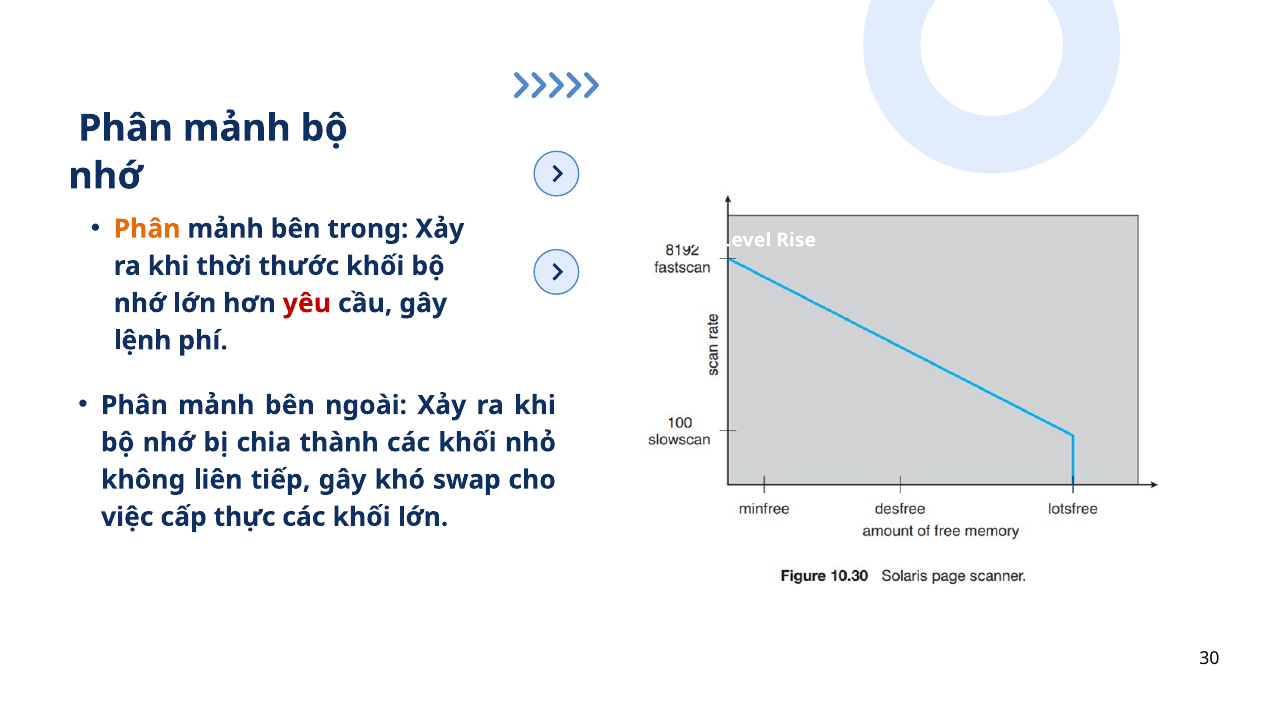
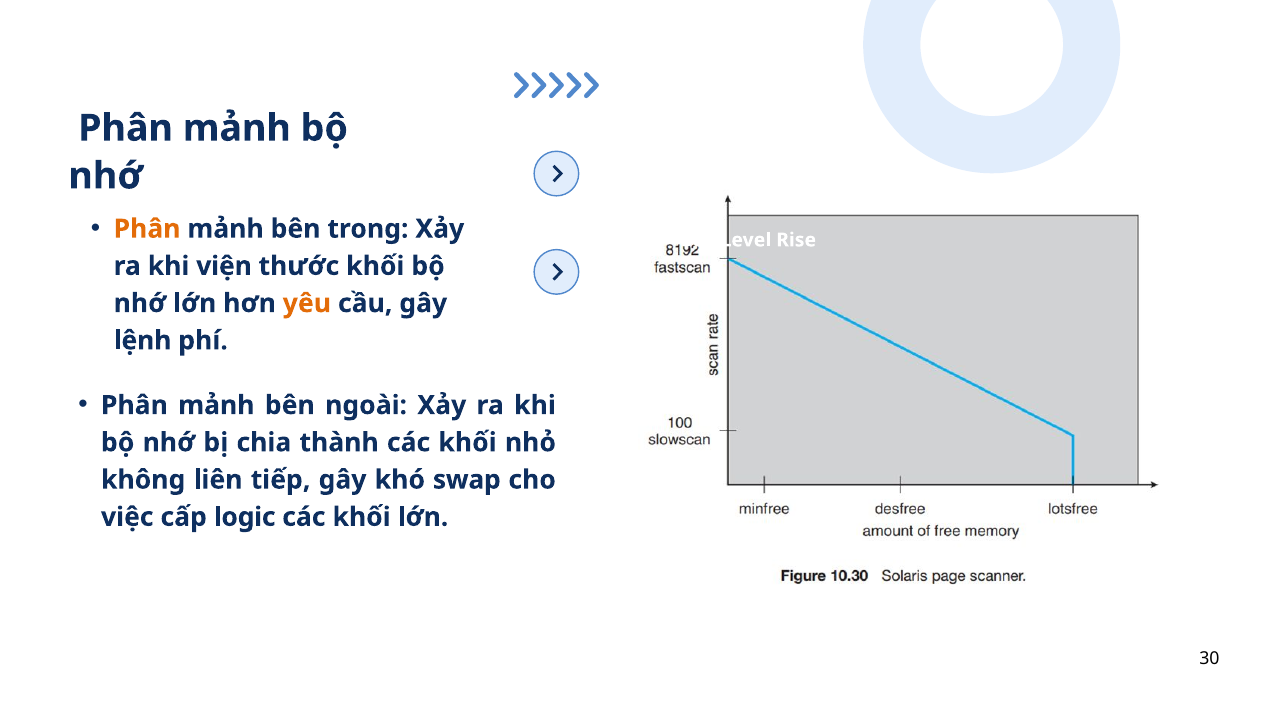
thời: thời -> viện (224, 266)
yêu colour: red -> orange (307, 303)
thực: thực -> logic (245, 517)
